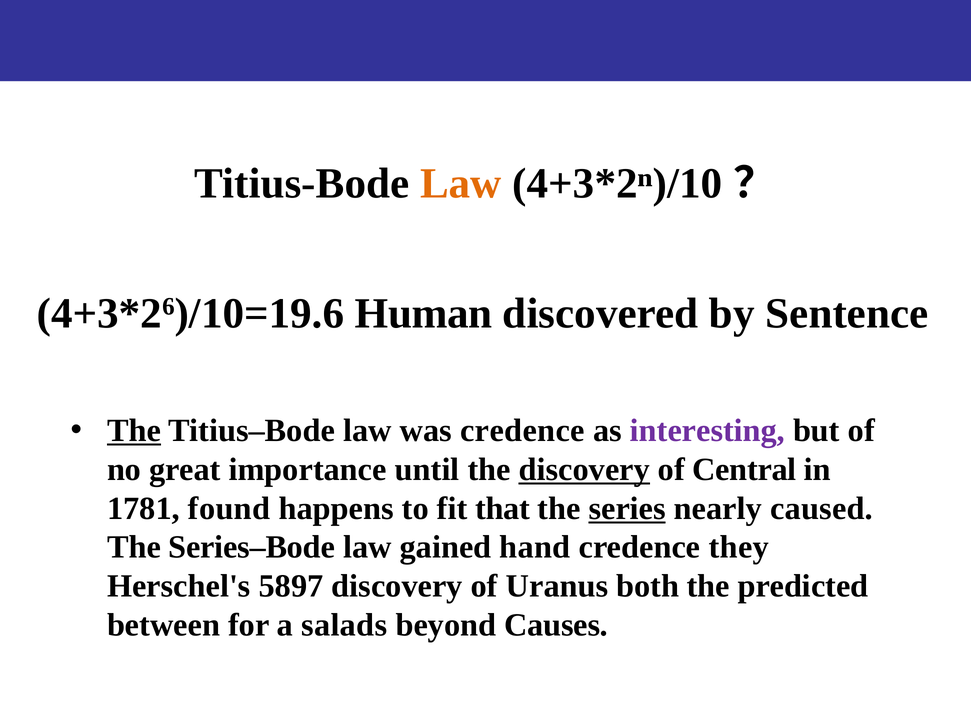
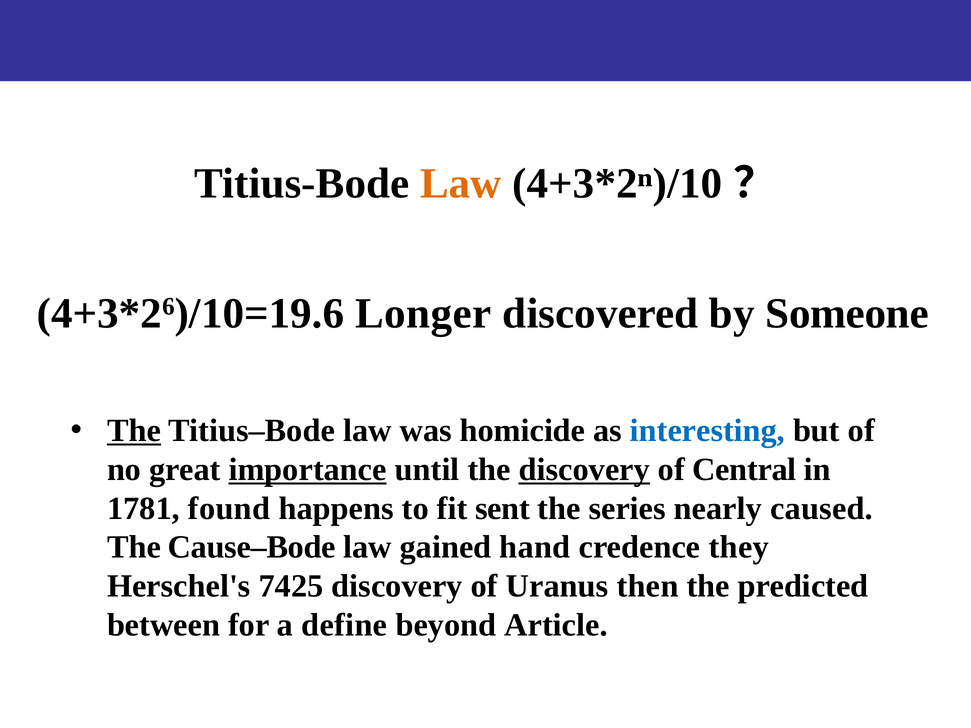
Human: Human -> Longer (423, 313)
Sentence: Sentence -> Someone (847, 313)
was credence: credence -> homicide (523, 431)
interesting colour: purple -> blue (707, 431)
importance underline: none -> present (308, 470)
that: that -> sent (503, 509)
series underline: present -> none (627, 509)
Series–Bode: Series–Bode -> Cause–Bode (252, 547)
5897: 5897 -> 7425 (291, 586)
both: both -> then (648, 586)
salads: salads -> define (344, 625)
Causes: Causes -> Article (556, 625)
